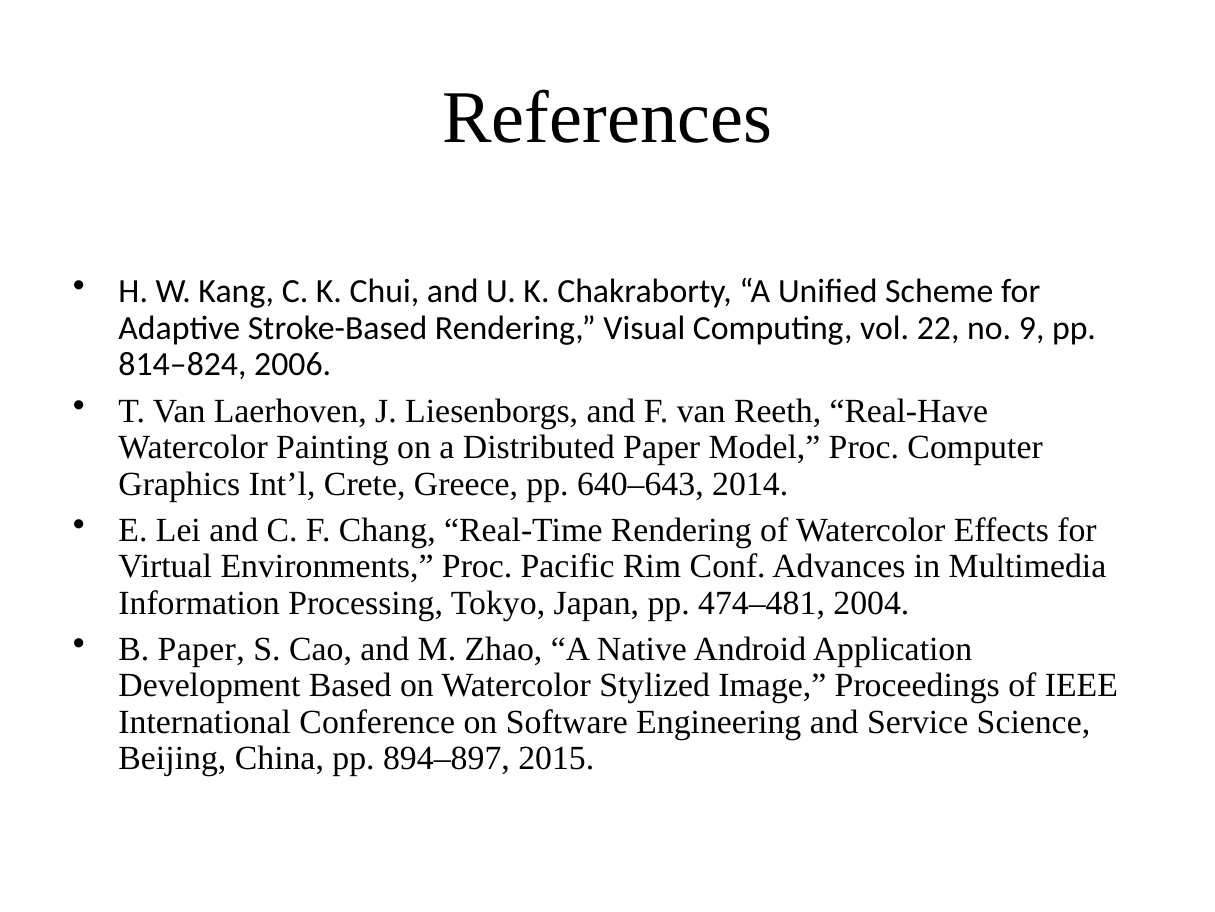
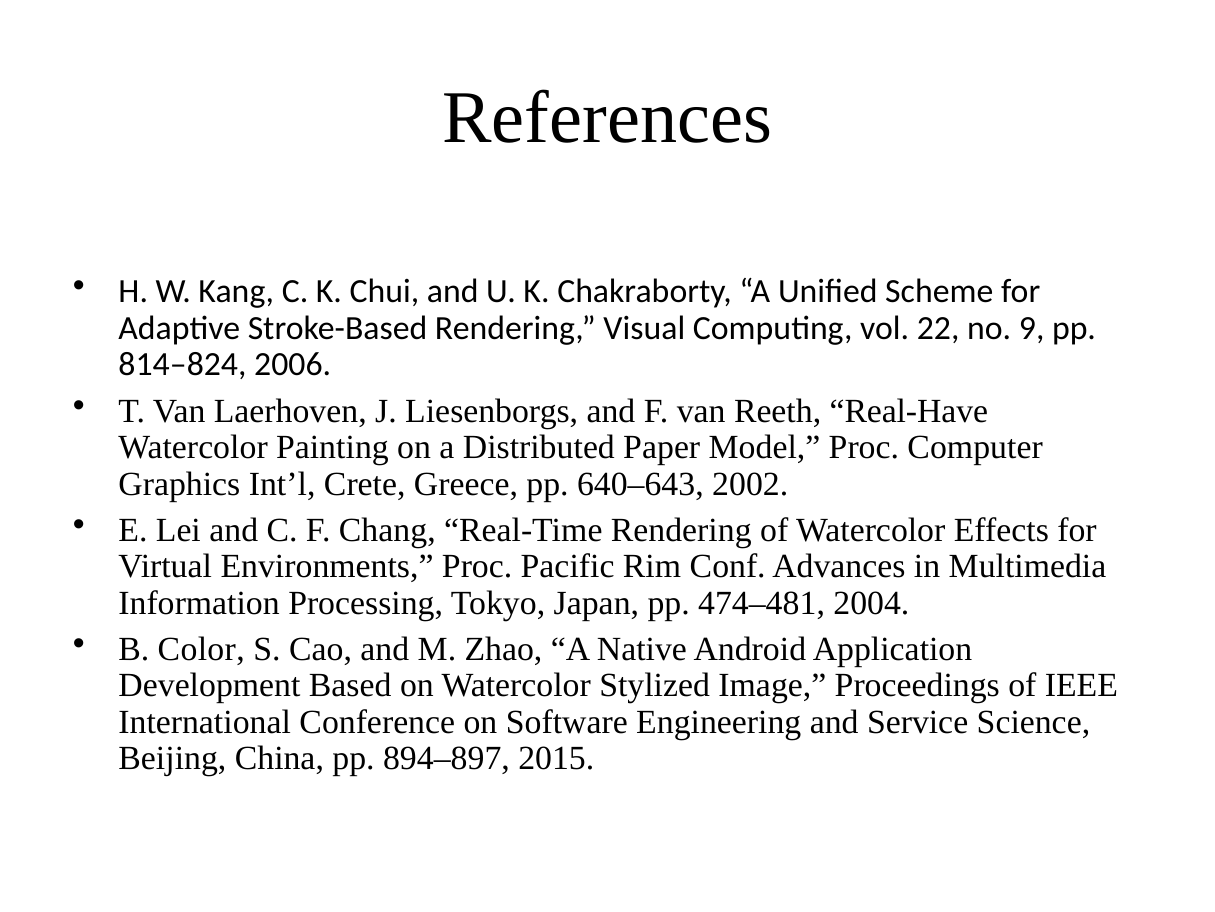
2014: 2014 -> 2002 (750, 484)
B Paper: Paper -> Color (201, 649)
